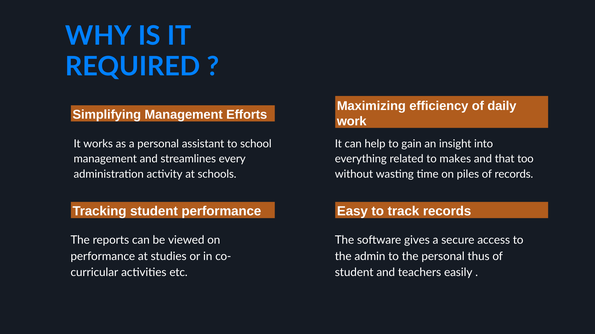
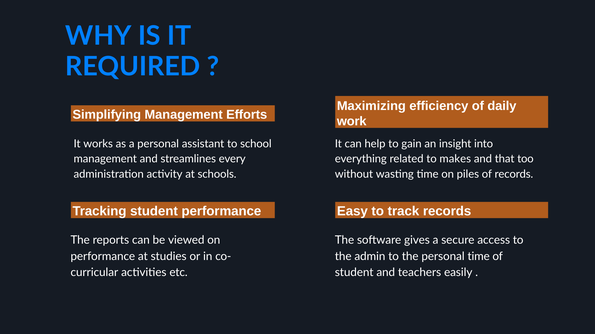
personal thus: thus -> time (479, 257)
